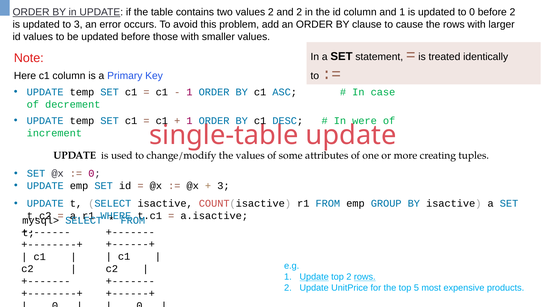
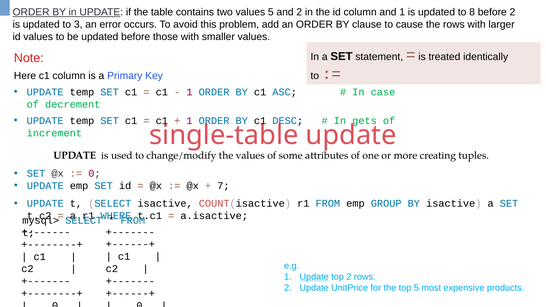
values 2: 2 -> 5 (271, 12)
to 0: 0 -> 8 (472, 12)
were: were -> gets (365, 121)
3: 3 -> 7 (223, 186)
rows underline: present -> none (365, 277)
